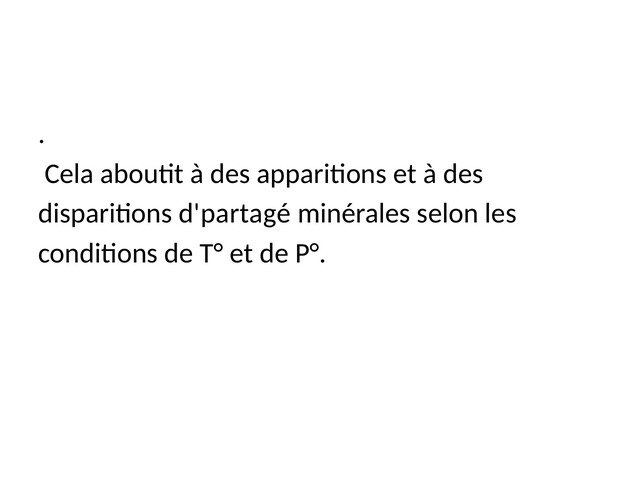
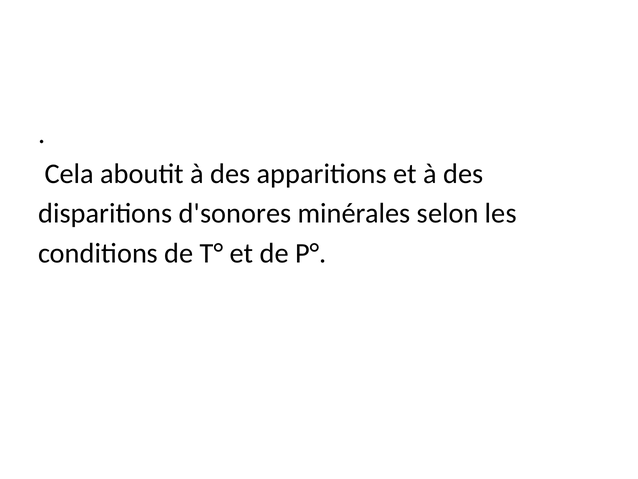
d'partagé: d'partagé -> d'sonores (235, 213)
